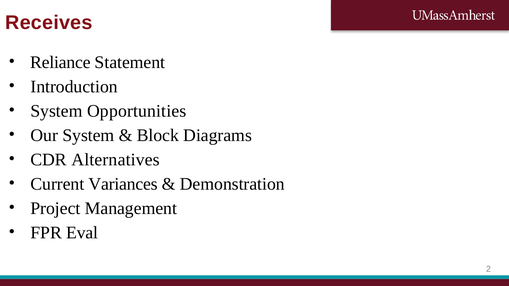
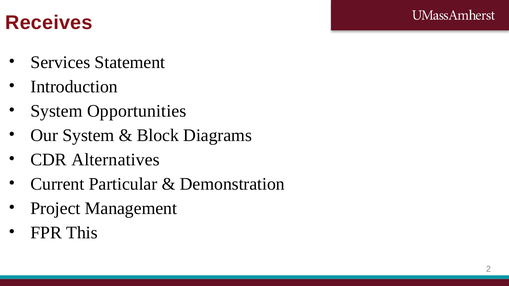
Reliance: Reliance -> Services (60, 62)
Variances: Variances -> Particular (123, 184)
Eval: Eval -> This (82, 233)
